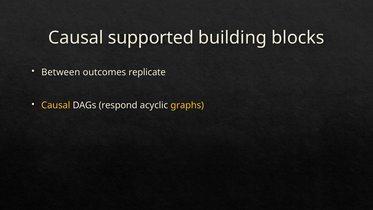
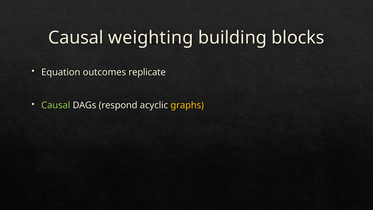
supported: supported -> weighting (151, 38)
Between: Between -> Equation (61, 72)
Causal colour: yellow -> light green (56, 105)
